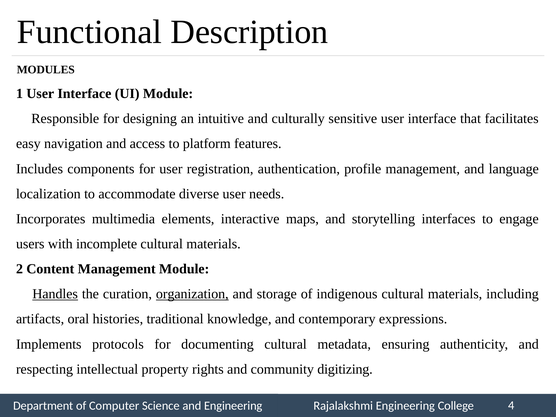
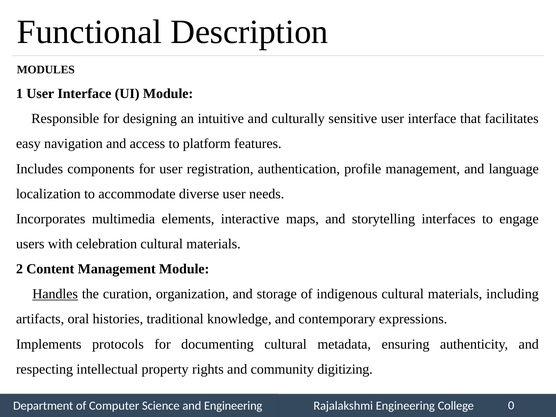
incomplete: incomplete -> celebration (107, 244)
organization underline: present -> none (192, 294)
4: 4 -> 0 (511, 406)
